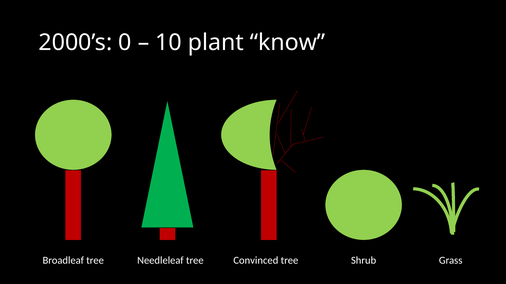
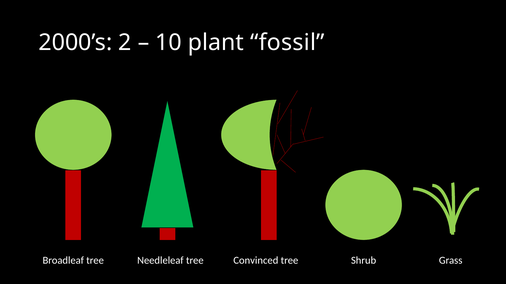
0: 0 -> 2 (125, 43)
know: know -> fossil (287, 43)
